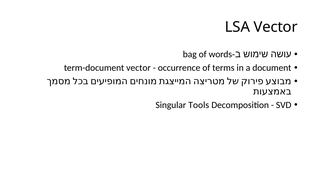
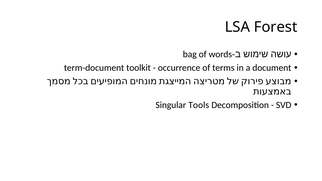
LSA Vector: Vector -> Forest (276, 27)
term-document vector: vector -> toolkit (139, 68)
